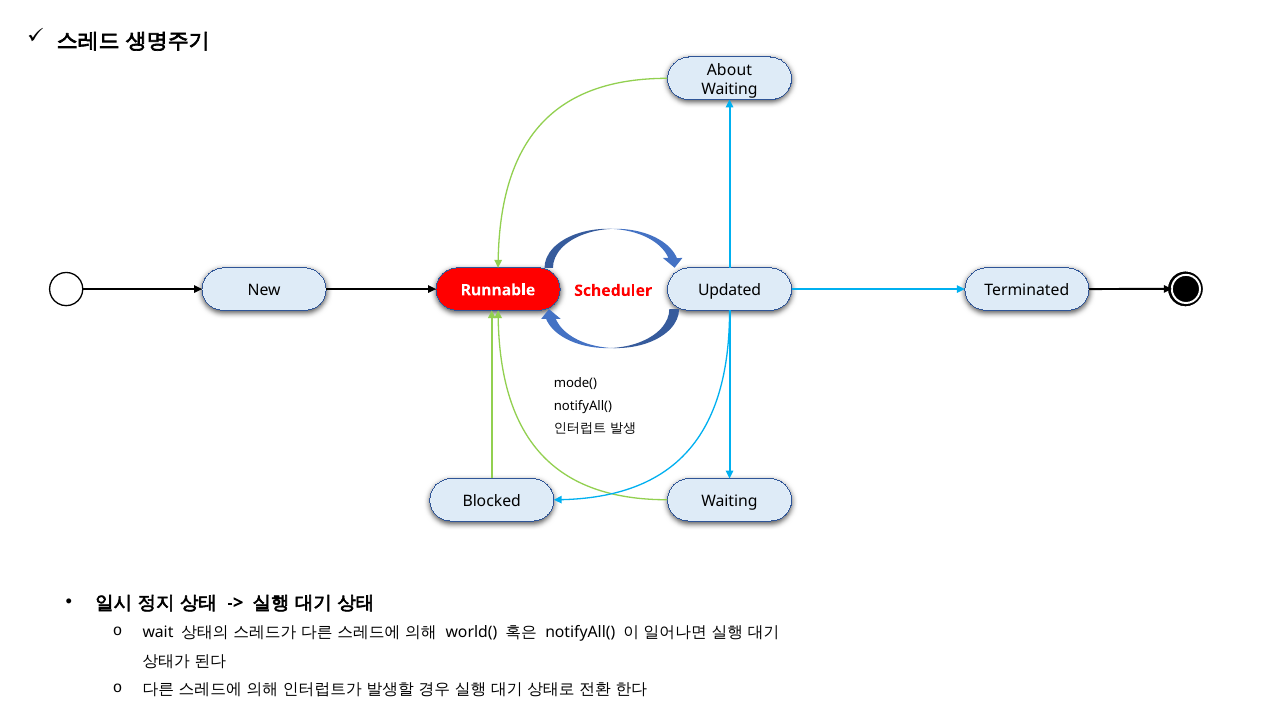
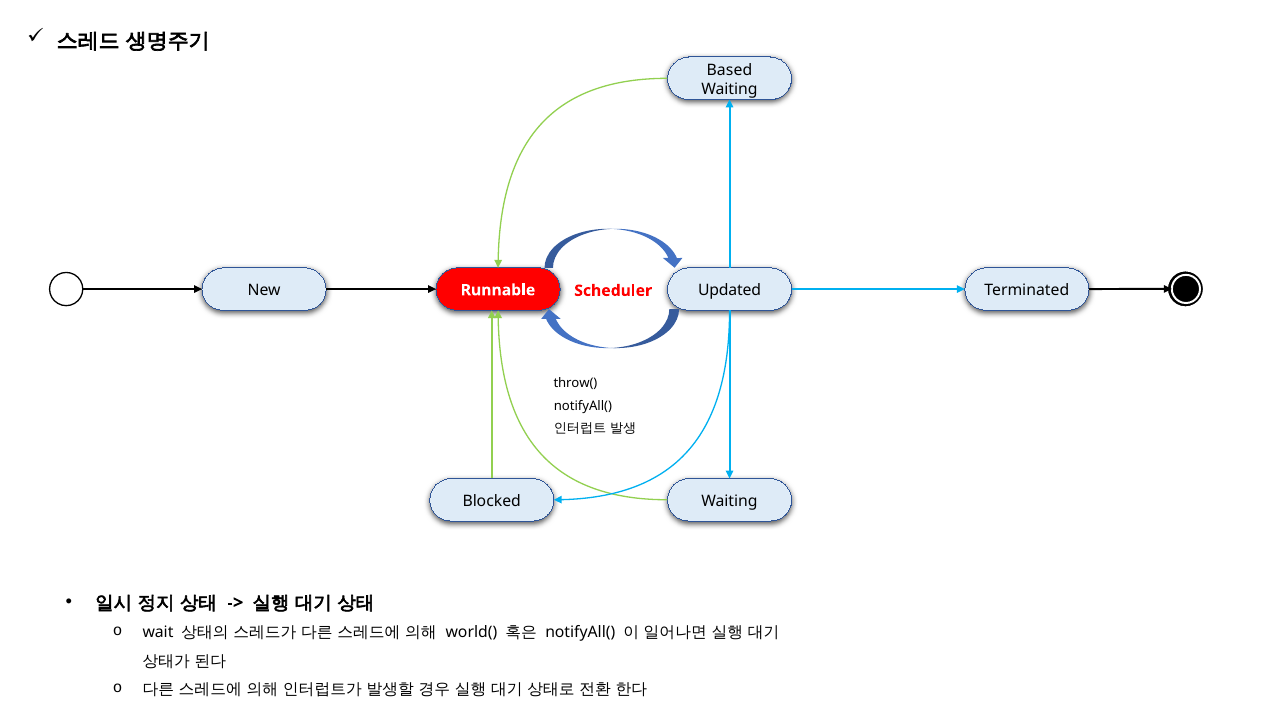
About: About -> Based (729, 70)
mode(: mode( -> throw( (575, 384)
